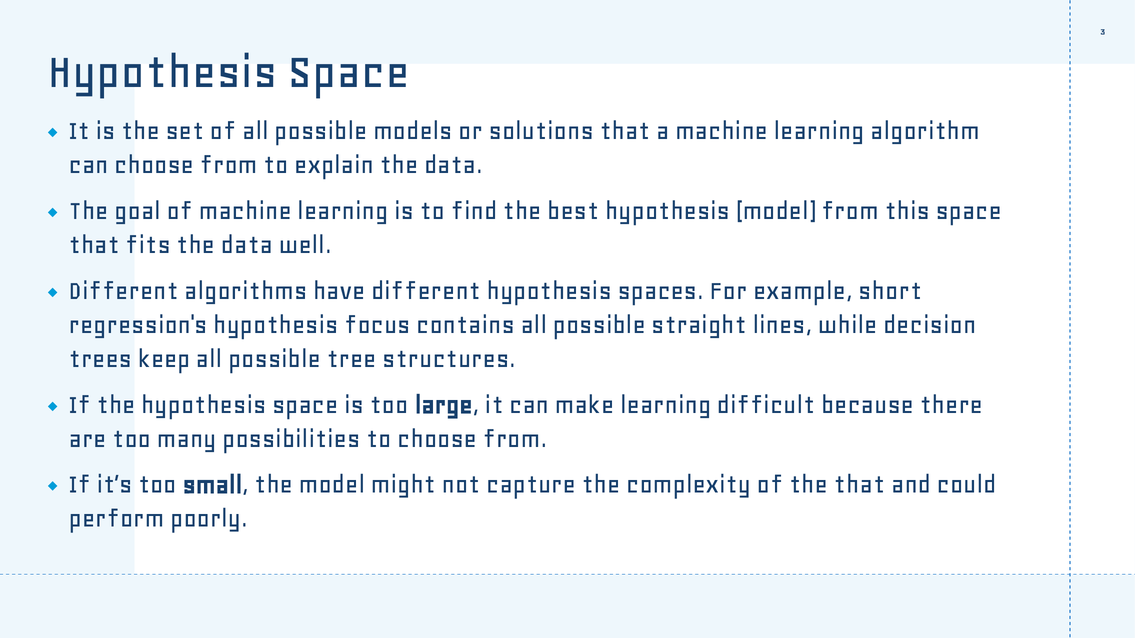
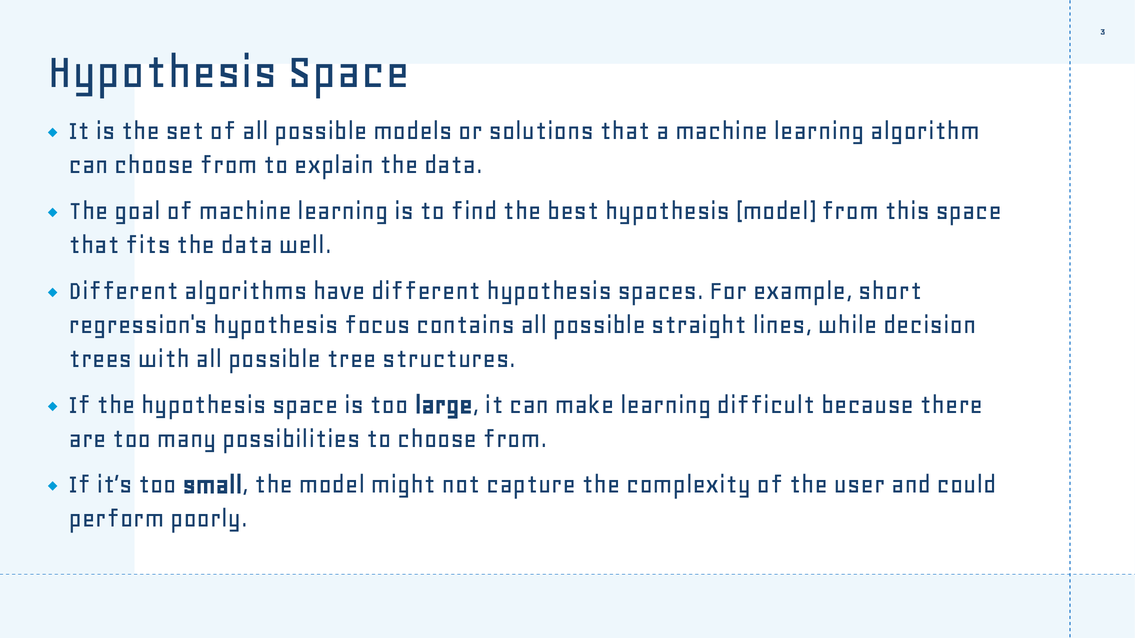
keep: keep -> with (164, 358)
the that: that -> user (860, 484)
